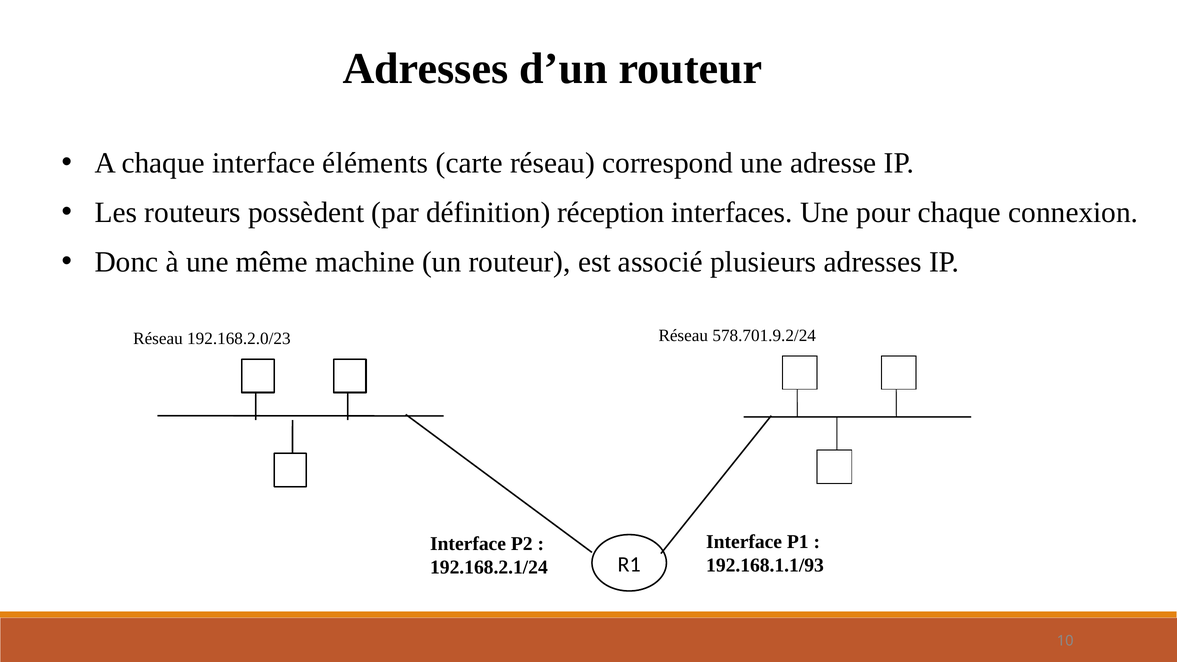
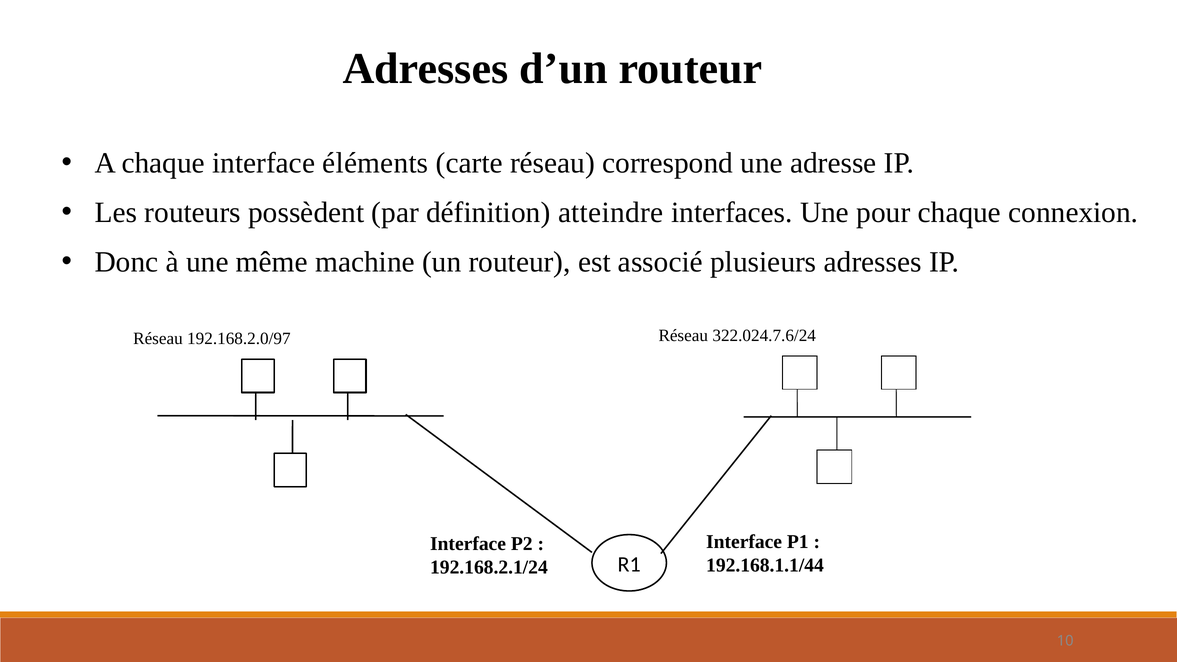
réception: réception -> atteindre (611, 213)
578.701.9.2/24: 578.701.9.2/24 -> 322.024.7.6/24 (764, 336)
192.168.2.0/23: 192.168.2.0/23 -> 192.168.2.0/97 (239, 339)
192.168.1.1/93: 192.168.1.1/93 -> 192.168.1.1/44 (765, 565)
